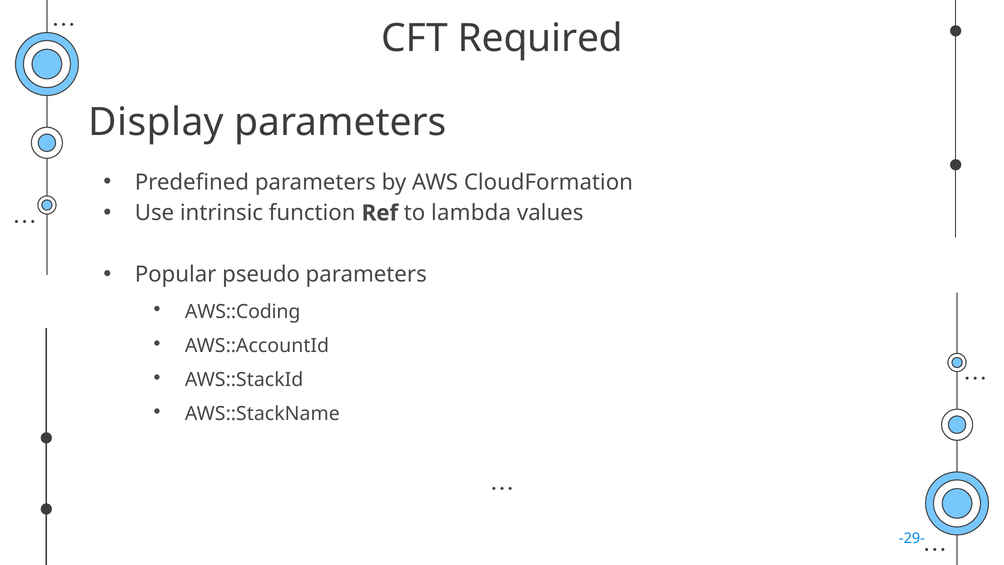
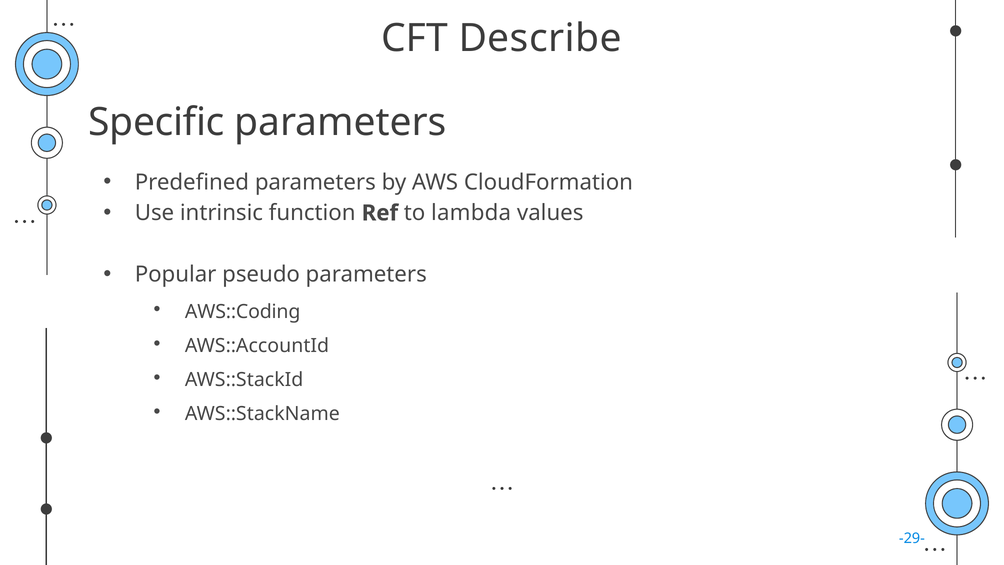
Required: Required -> Describe (540, 38)
Display: Display -> Specific (156, 122)
